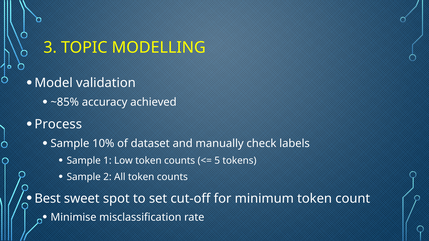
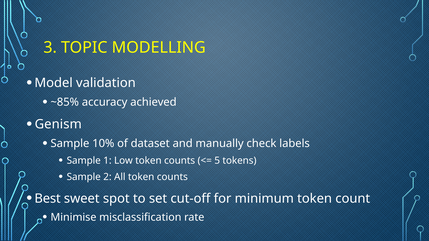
Process: Process -> Genism (58, 125)
